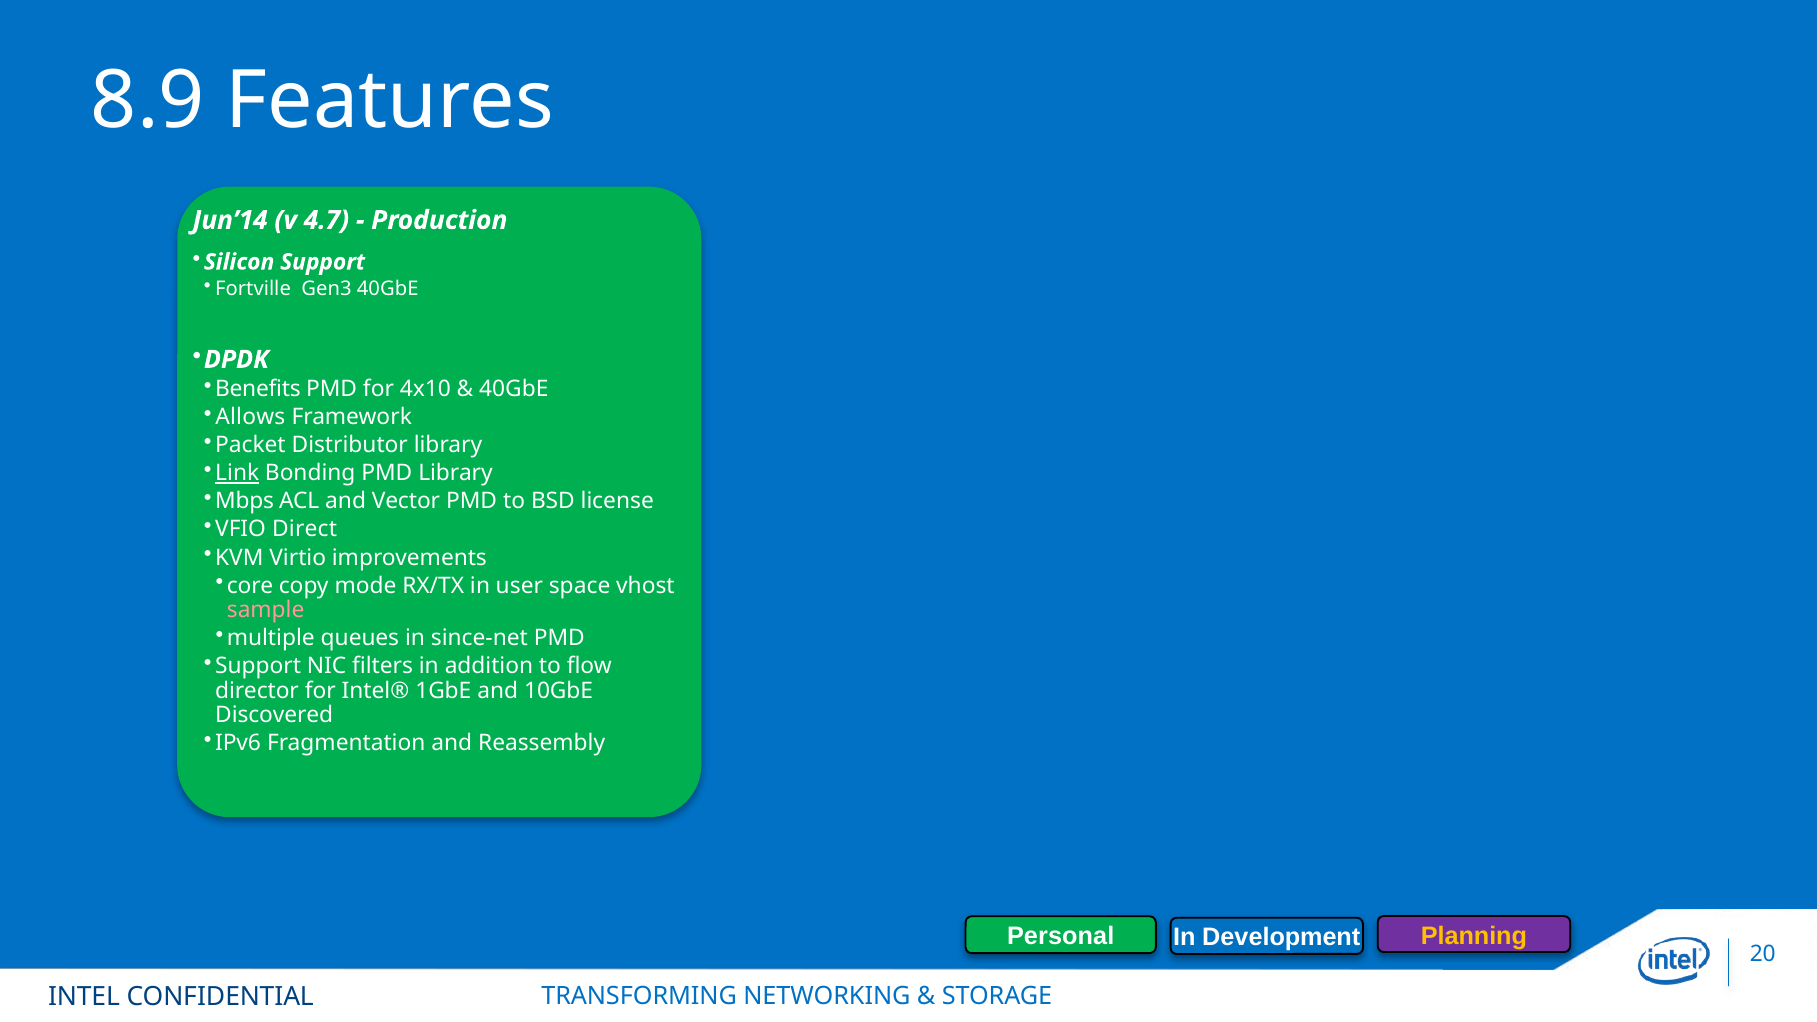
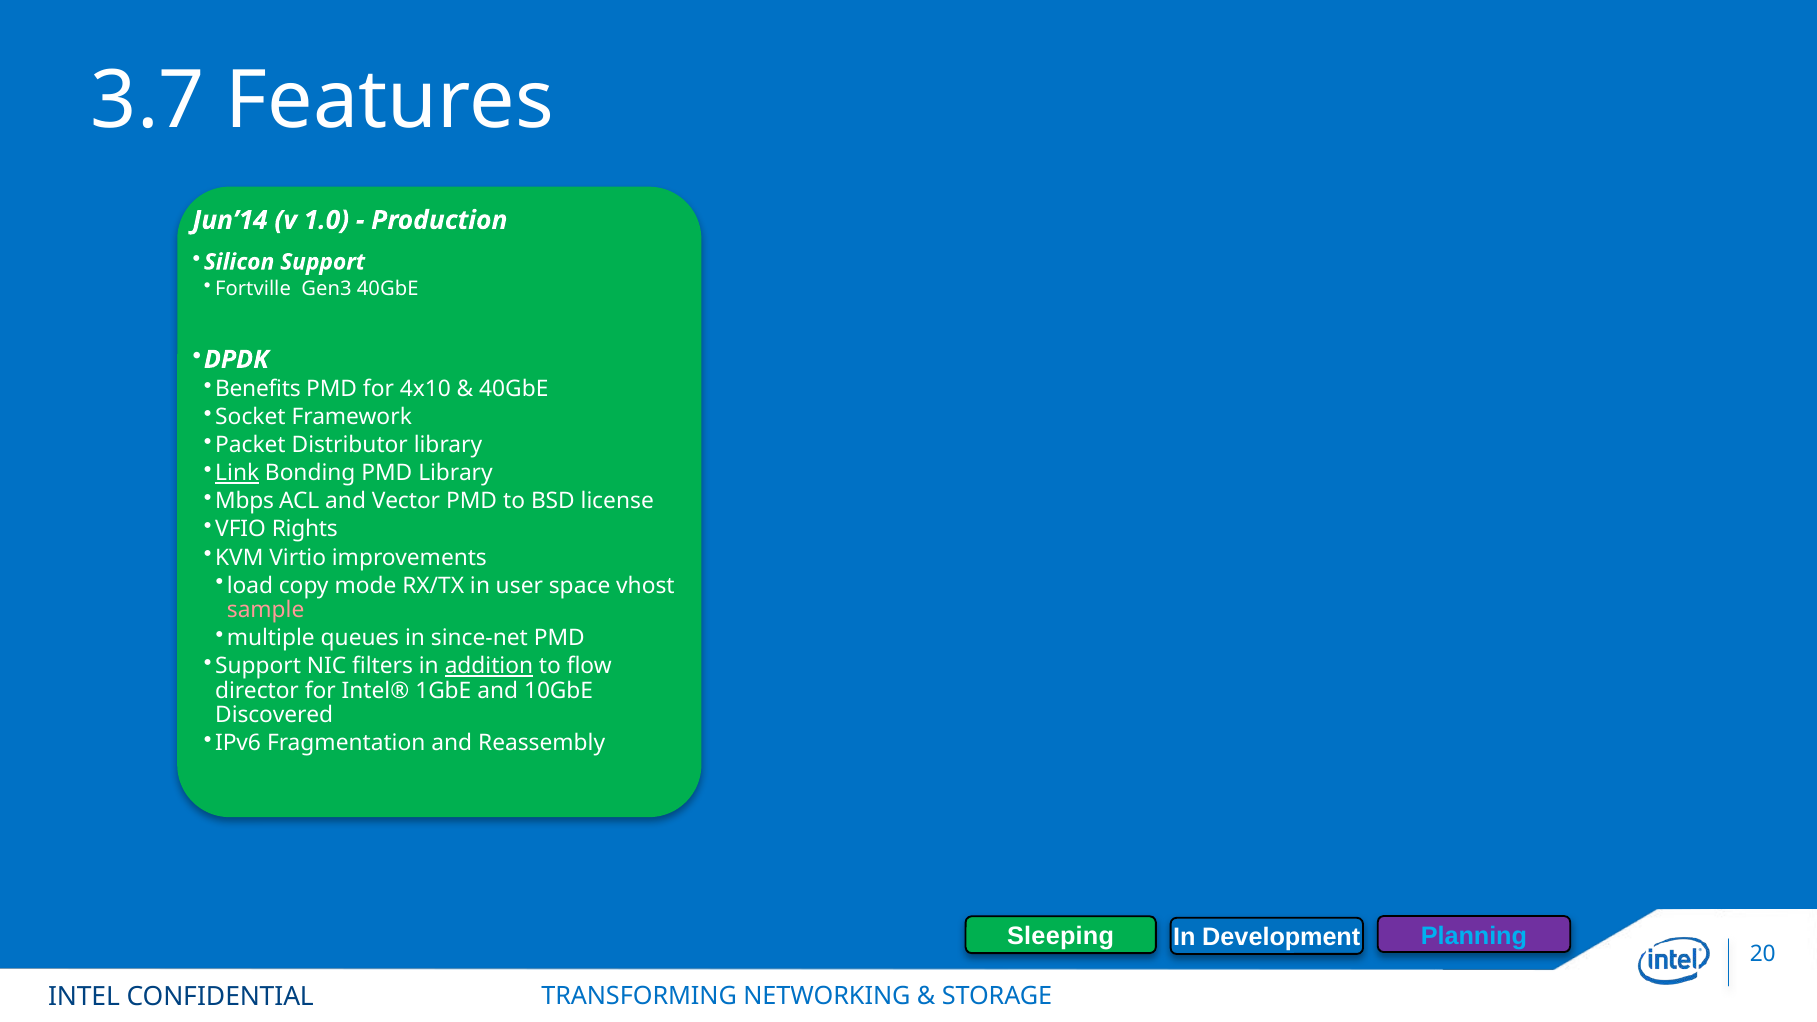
8.9: 8.9 -> 3.7 (148, 100)
4.7: 4.7 -> 1.0 (326, 220)
Allows: Allows -> Socket (250, 417)
Direct: Direct -> Rights (305, 530)
core: core -> load (250, 586)
addition underline: none -> present (489, 666)
Personal: Personal -> Sleeping (1061, 937)
Planning colour: yellow -> light blue (1474, 936)
